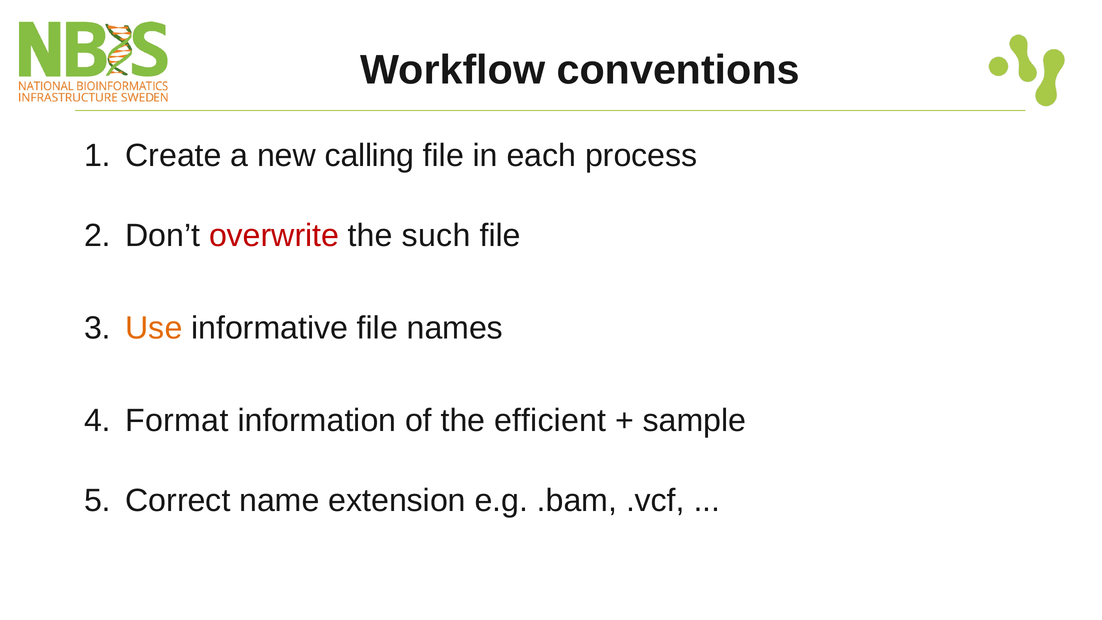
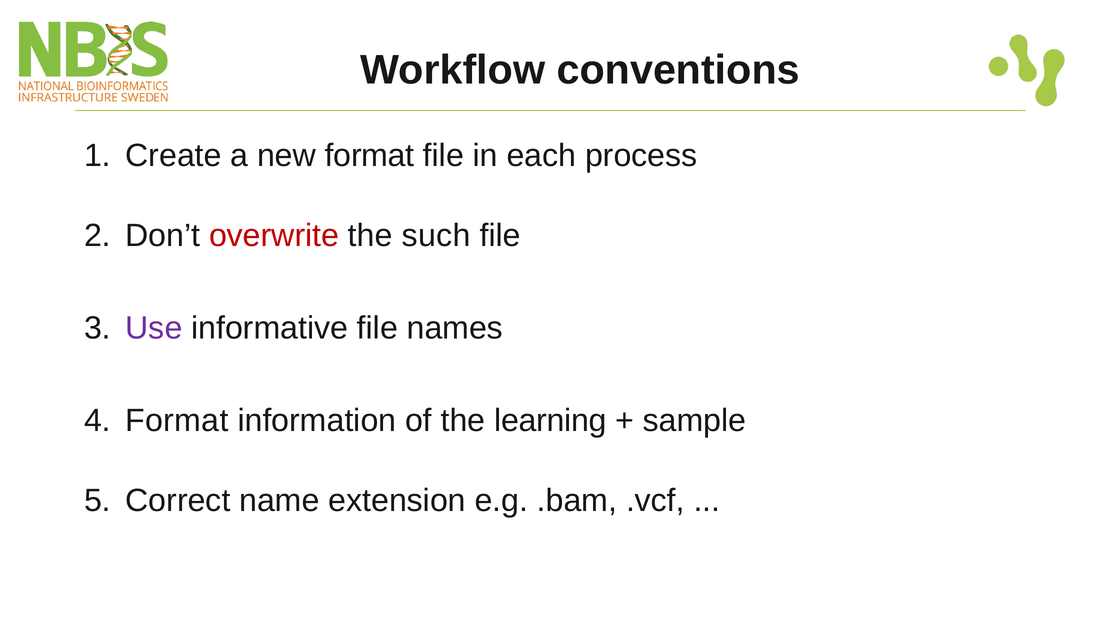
new calling: calling -> format (370, 156)
Use colour: orange -> purple (154, 328)
efficient: efficient -> learning (550, 421)
